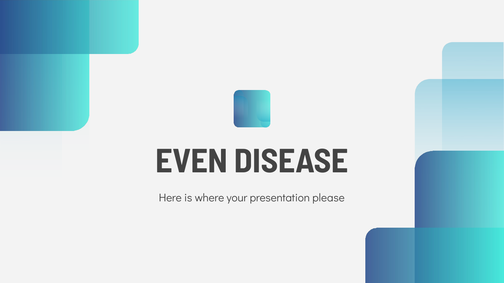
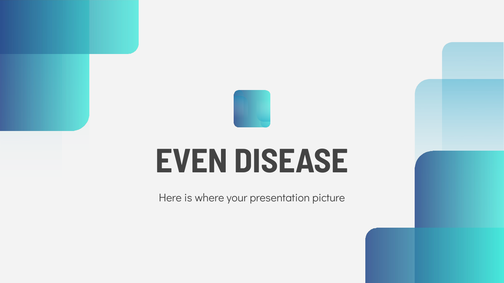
please: please -> picture (329, 198)
